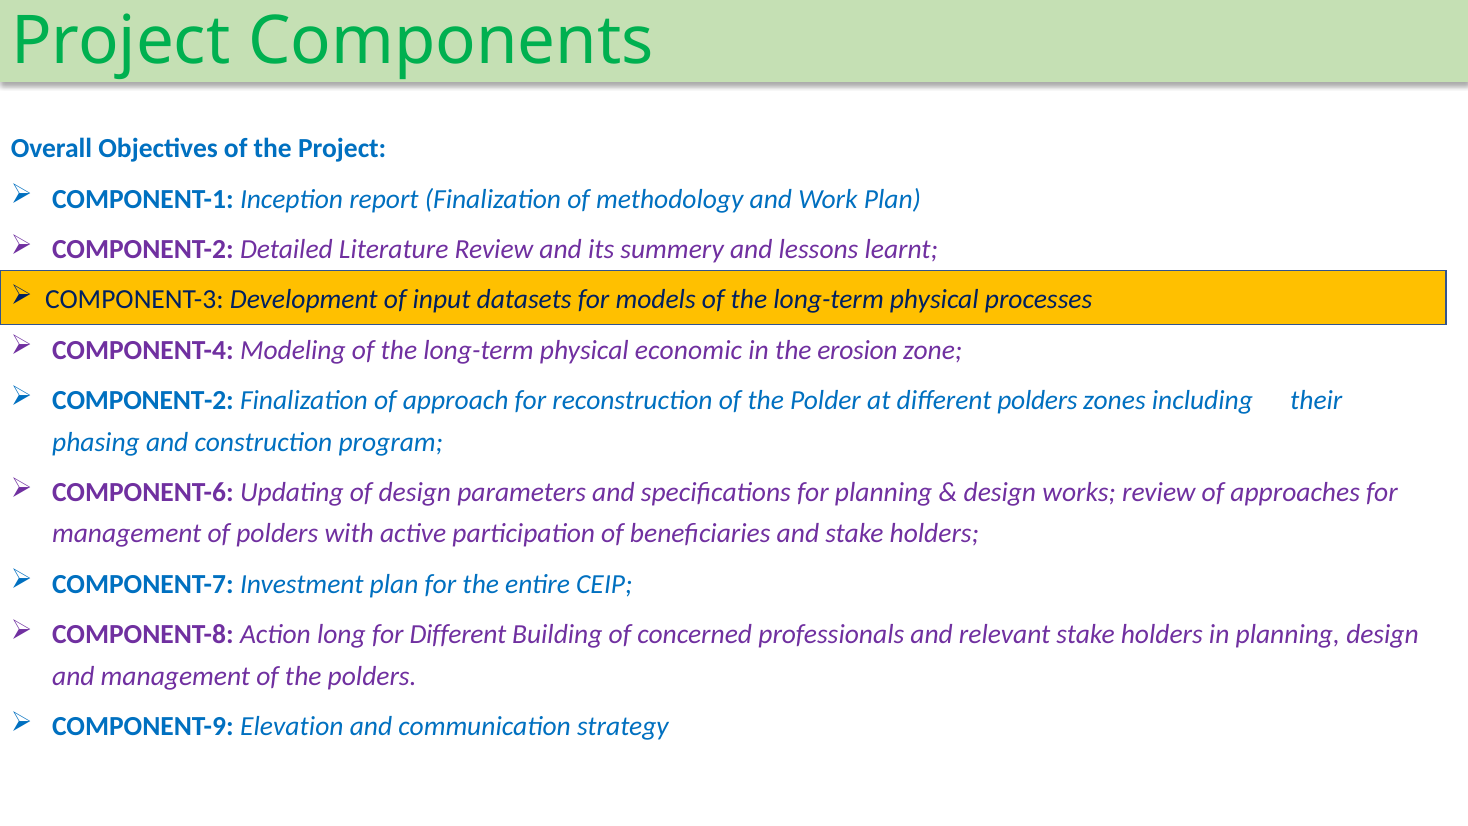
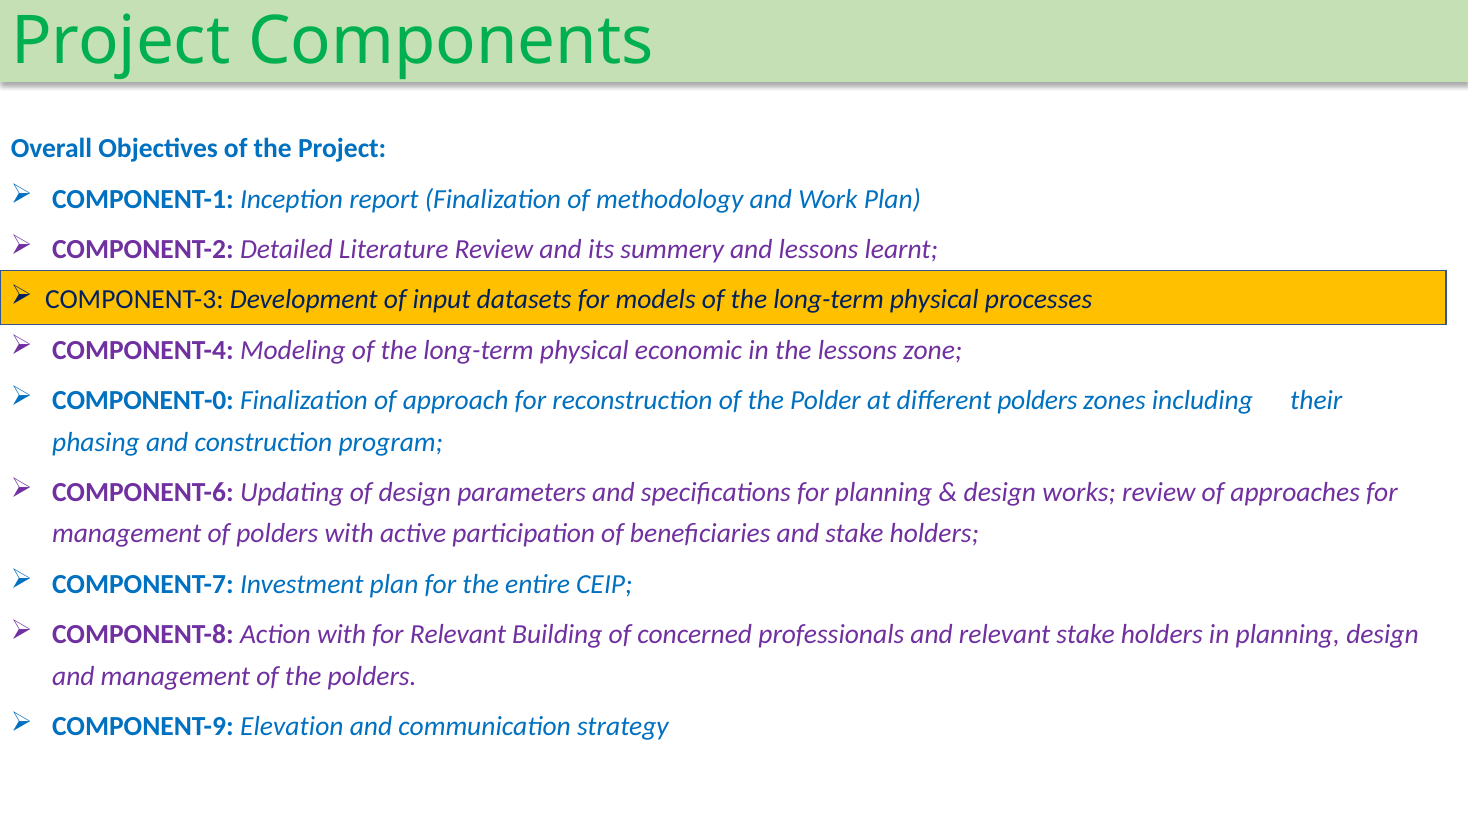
the erosion: erosion -> lessons (857, 350)
COMPONENT-2: COMPONENT-2 -> COMPONENT-0 (143, 401)
Action long: long -> with (341, 635)
for Different: Different -> Relevant (458, 635)
